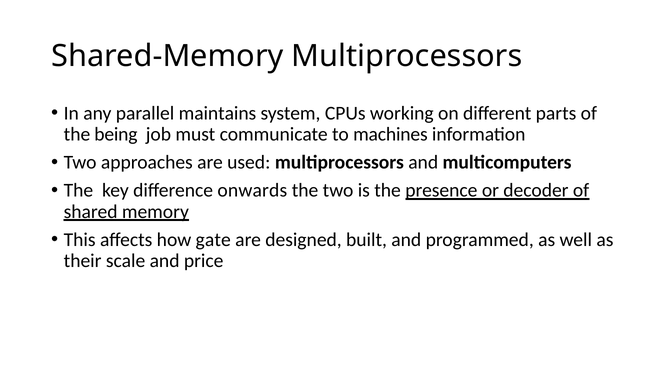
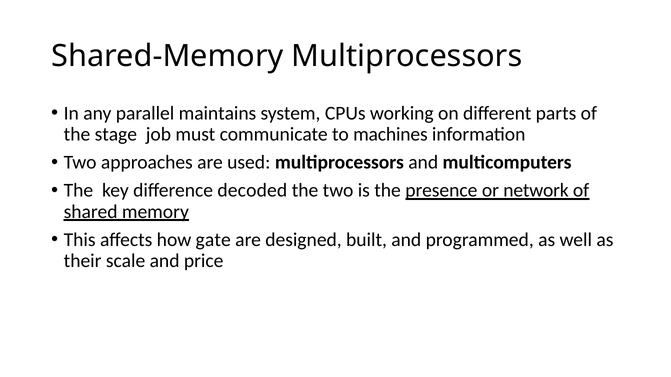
being: being -> stage (116, 135)
onwards: onwards -> decoded (252, 191)
decoder: decoder -> network (536, 191)
